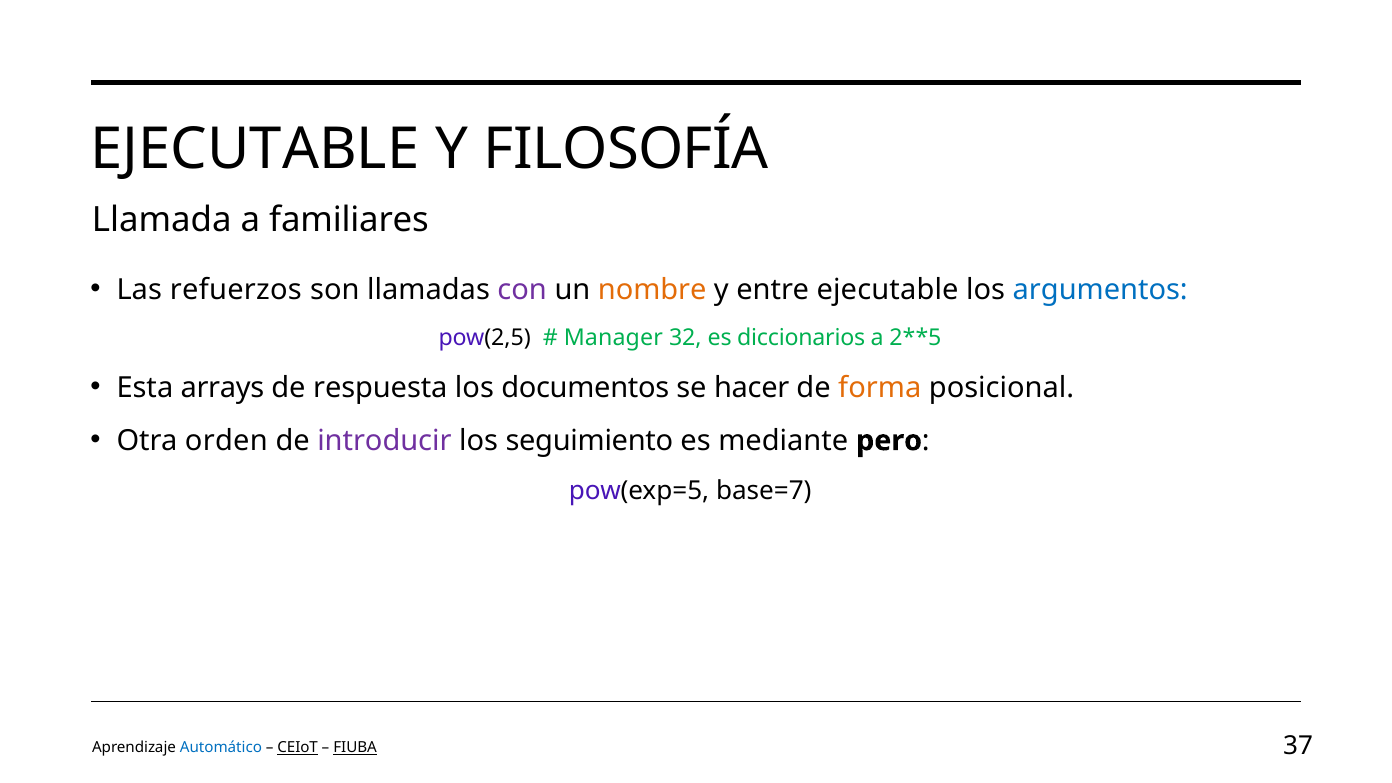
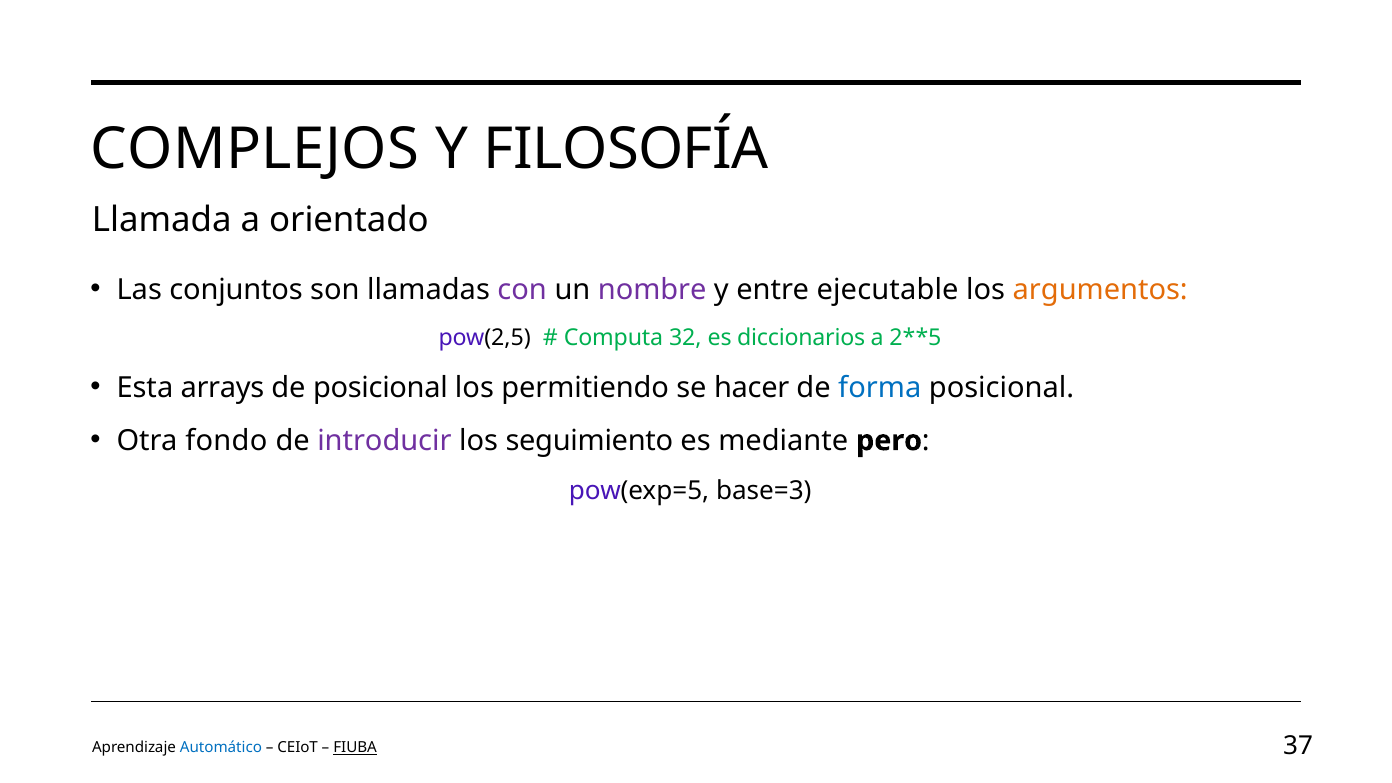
EJECUTABLE: EJECUTABLE -> COMPLEJOS (255, 149)
familiares: familiares -> orientado (349, 220)
refuerzos: refuerzos -> conjuntos (236, 290)
nombre colour: orange -> purple (652, 290)
argumentos colour: blue -> orange (1100, 290)
Manager: Manager -> Computa (613, 338)
de respuesta: respuesta -> posicional (380, 388)
documentos: documentos -> permitiendo (585, 388)
forma colour: orange -> blue (880, 388)
orden: orden -> fondo (226, 441)
base=7: base=7 -> base=3 (764, 491)
CEIoT underline: present -> none (298, 748)
